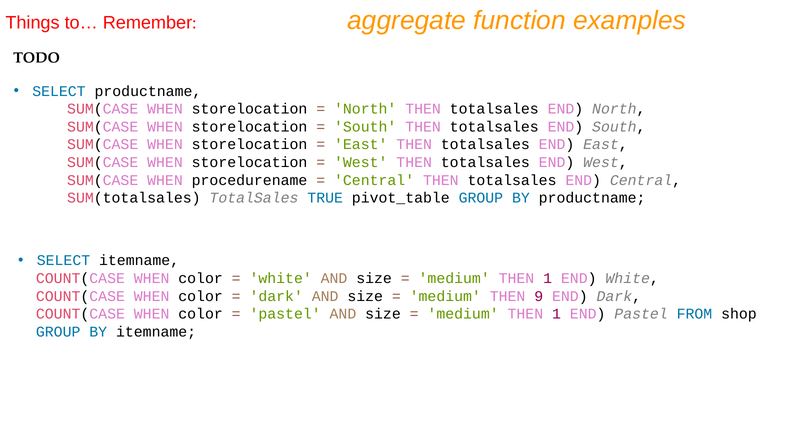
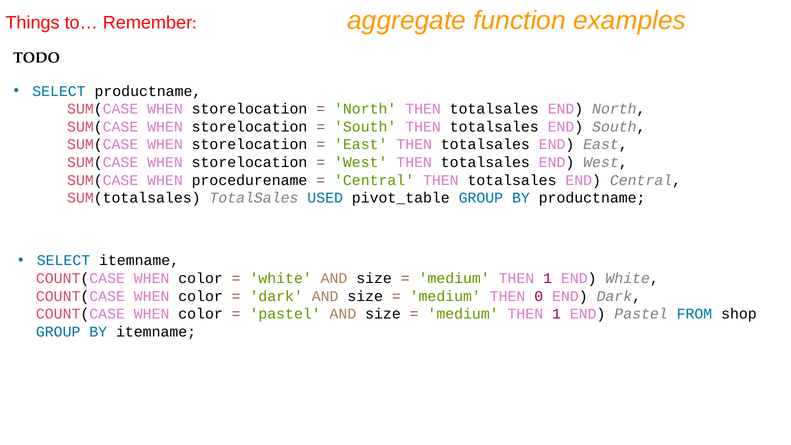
TRUE: TRUE -> USED (325, 198)
9: 9 -> 0 (539, 296)
